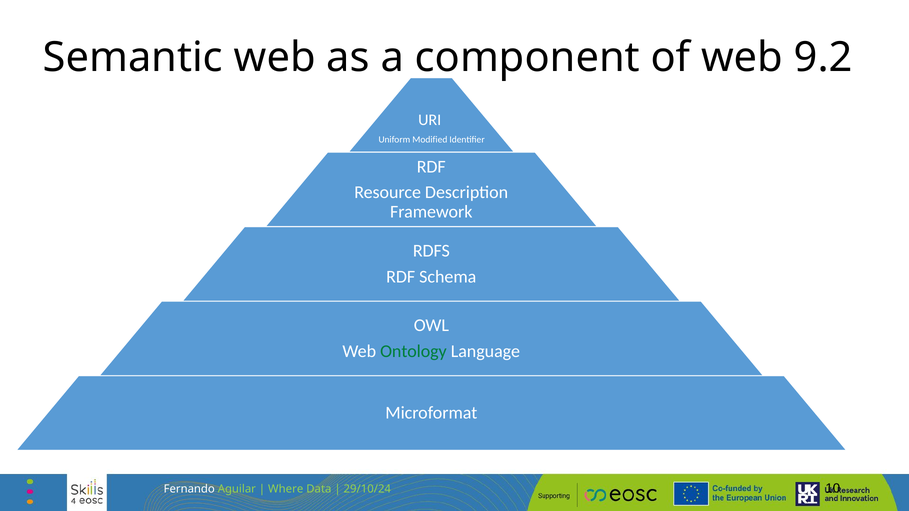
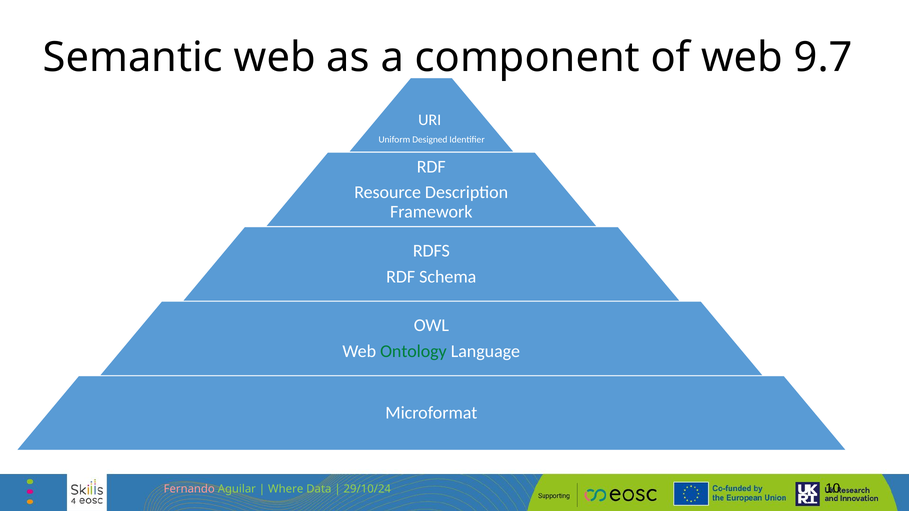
9.2: 9.2 -> 9.7 (823, 58)
Modified: Modified -> Designed (430, 140)
Fernando colour: white -> pink (189, 489)
